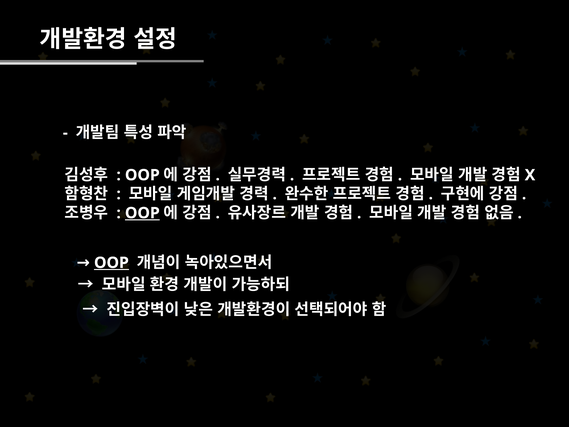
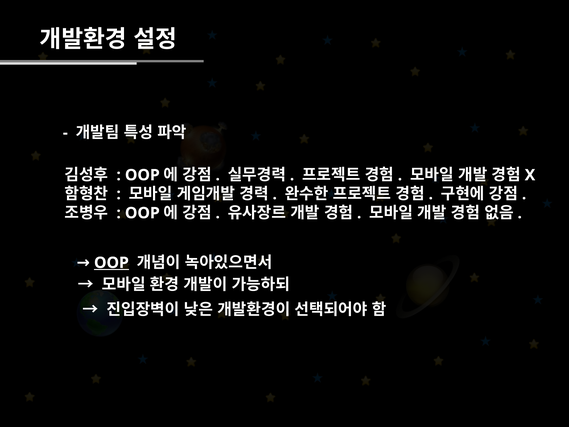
OOP underline: present -> none (142, 213)
